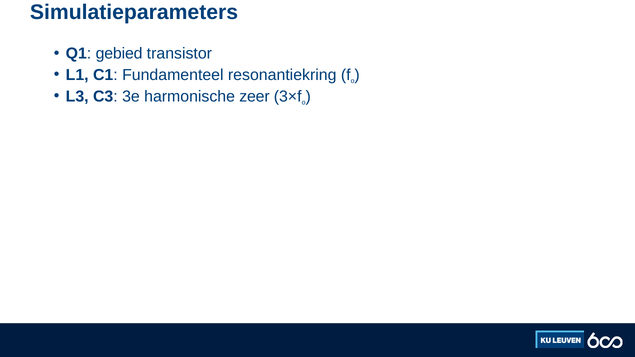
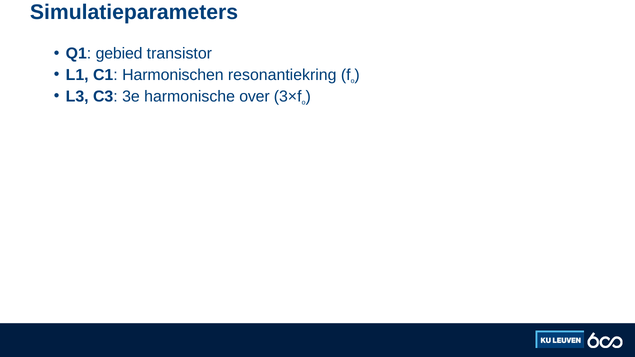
Fundamenteel: Fundamenteel -> Harmonischen (173, 75)
zeer: zeer -> over (254, 96)
